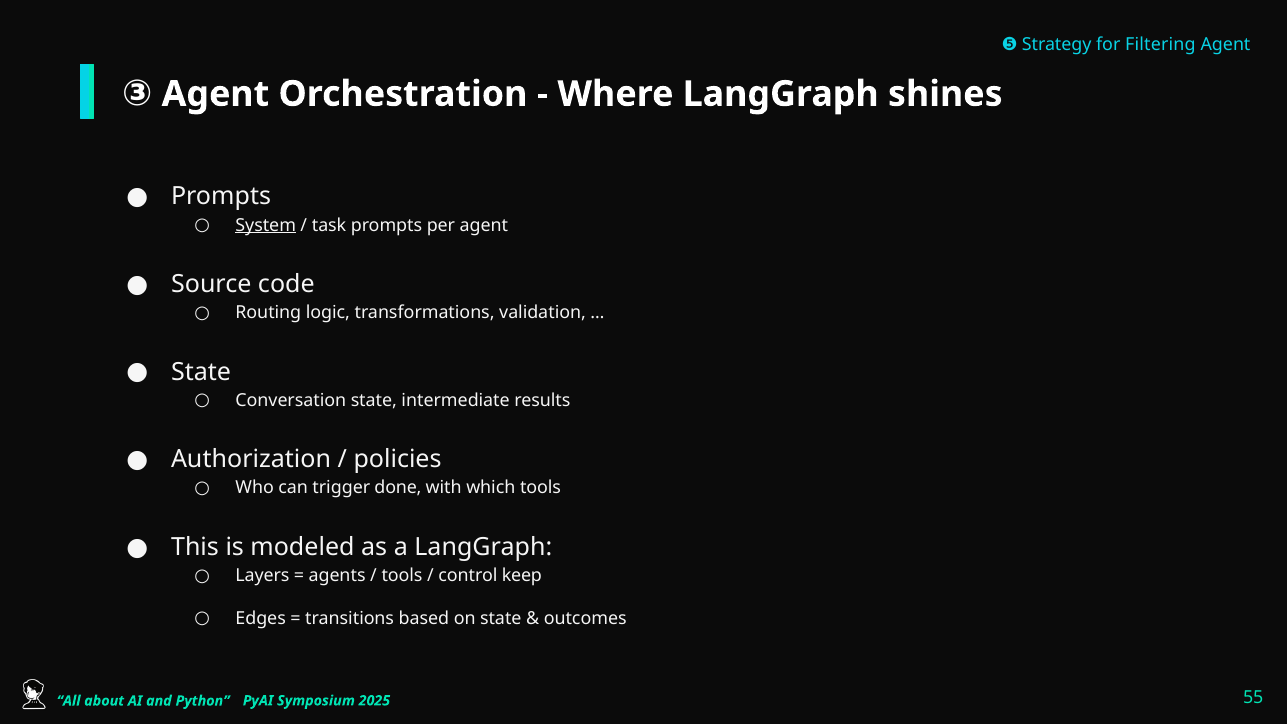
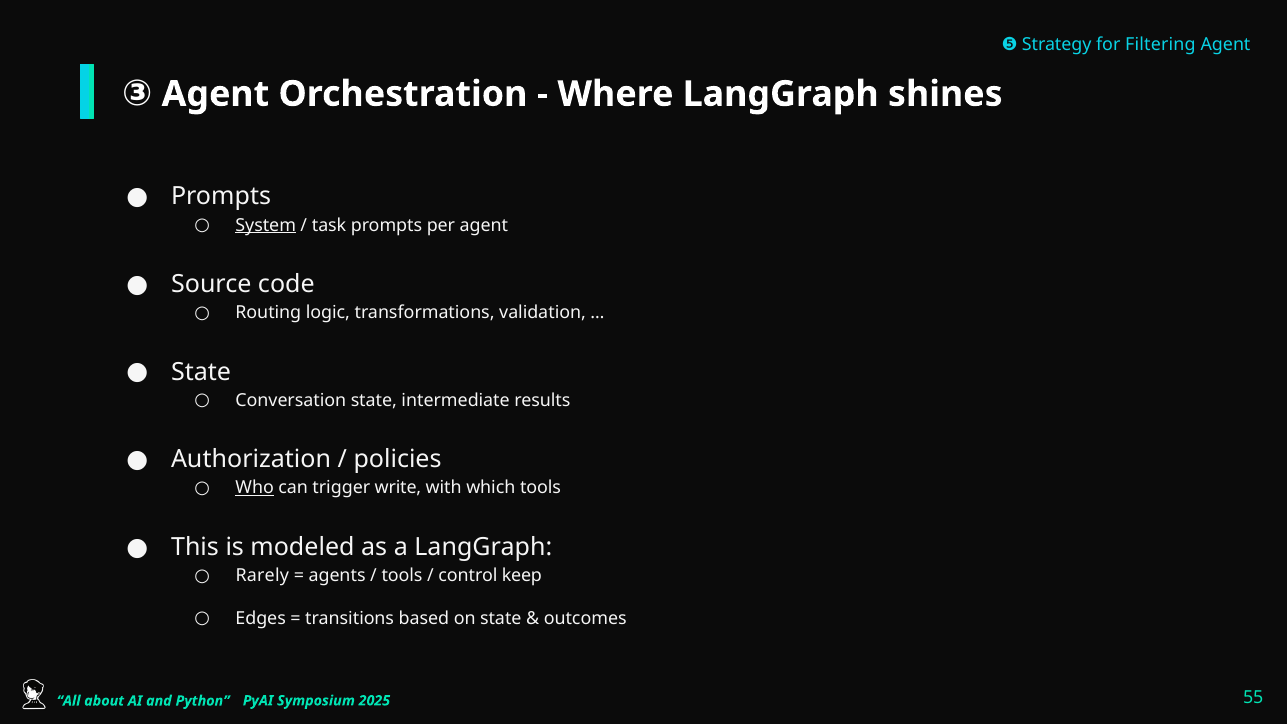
Who underline: none -> present (255, 488)
done: done -> write (398, 488)
Layers: Layers -> Rarely (262, 576)
